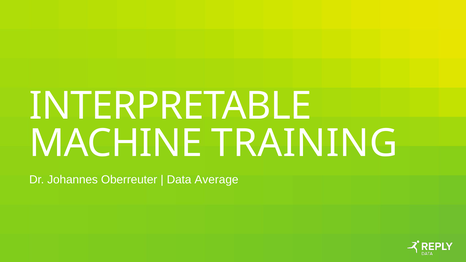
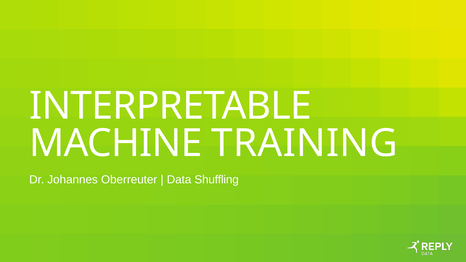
Average: Average -> Shuffling (217, 180)
